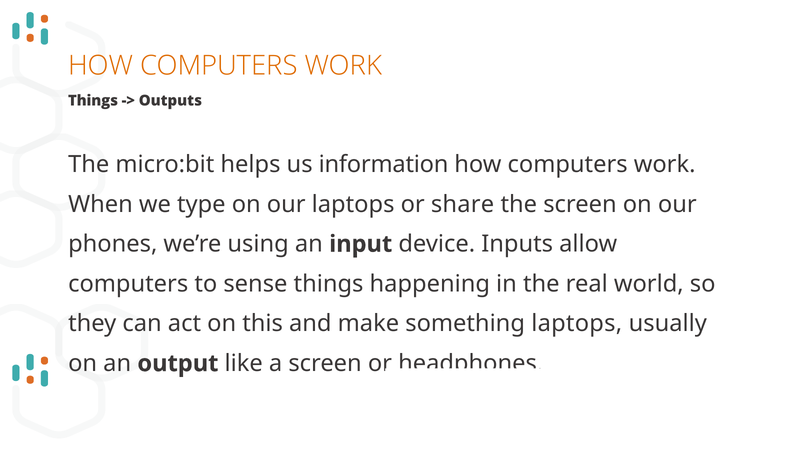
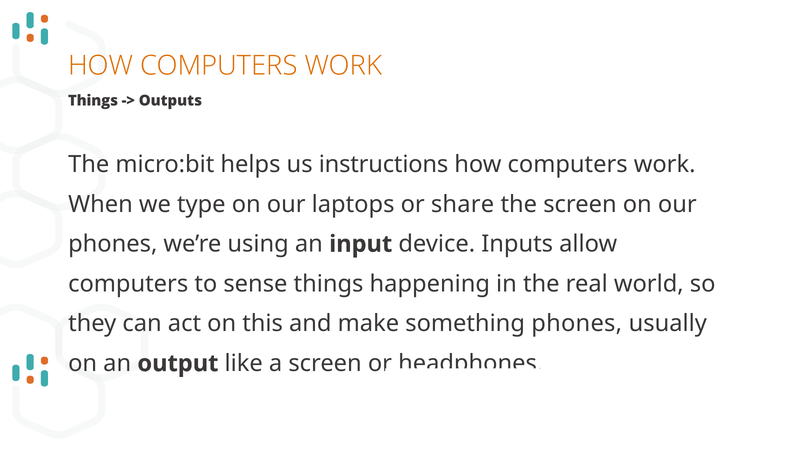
information: information -> instructions (384, 164)
something laptops: laptops -> phones (577, 324)
